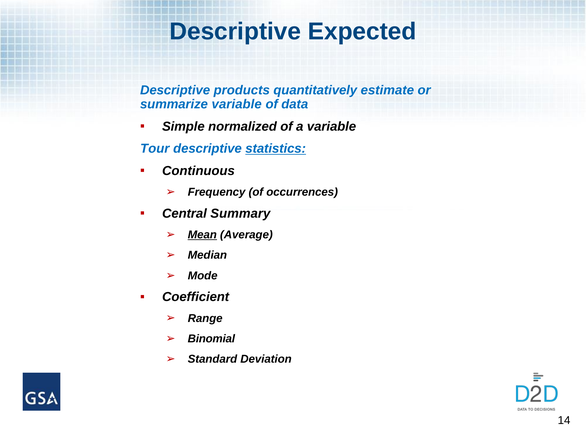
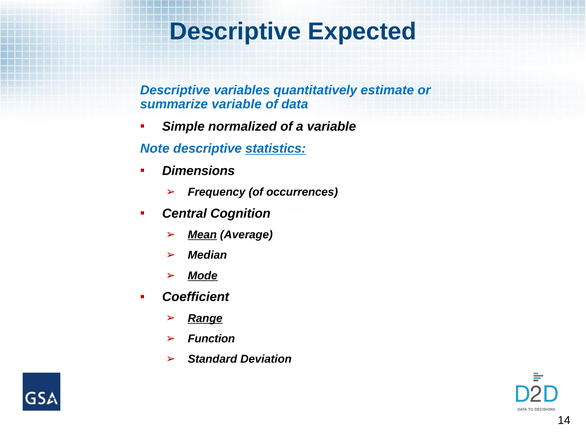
products: products -> variables (242, 90)
Tour: Tour -> Note (155, 149)
Continuous: Continuous -> Dimensions (199, 171)
Summary: Summary -> Cognition (240, 214)
Mode underline: none -> present (203, 276)
Range underline: none -> present (205, 319)
Binomial: Binomial -> Function (211, 339)
